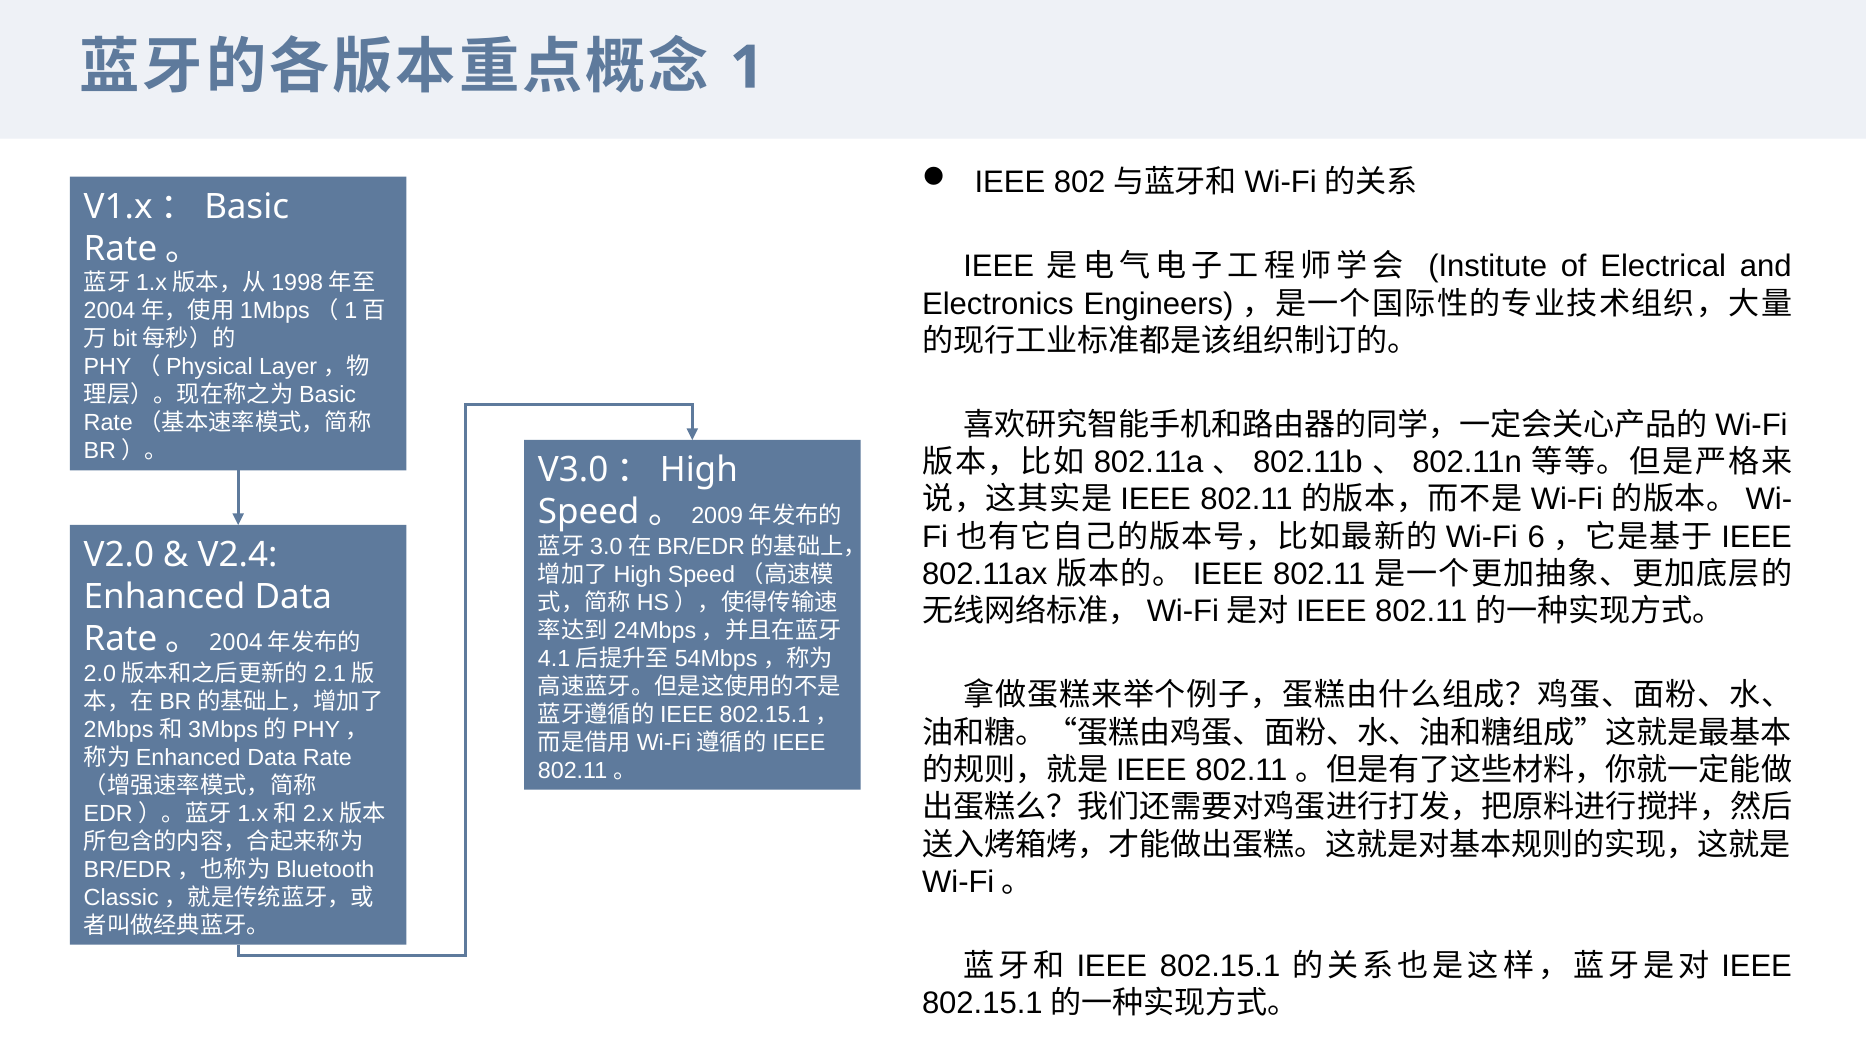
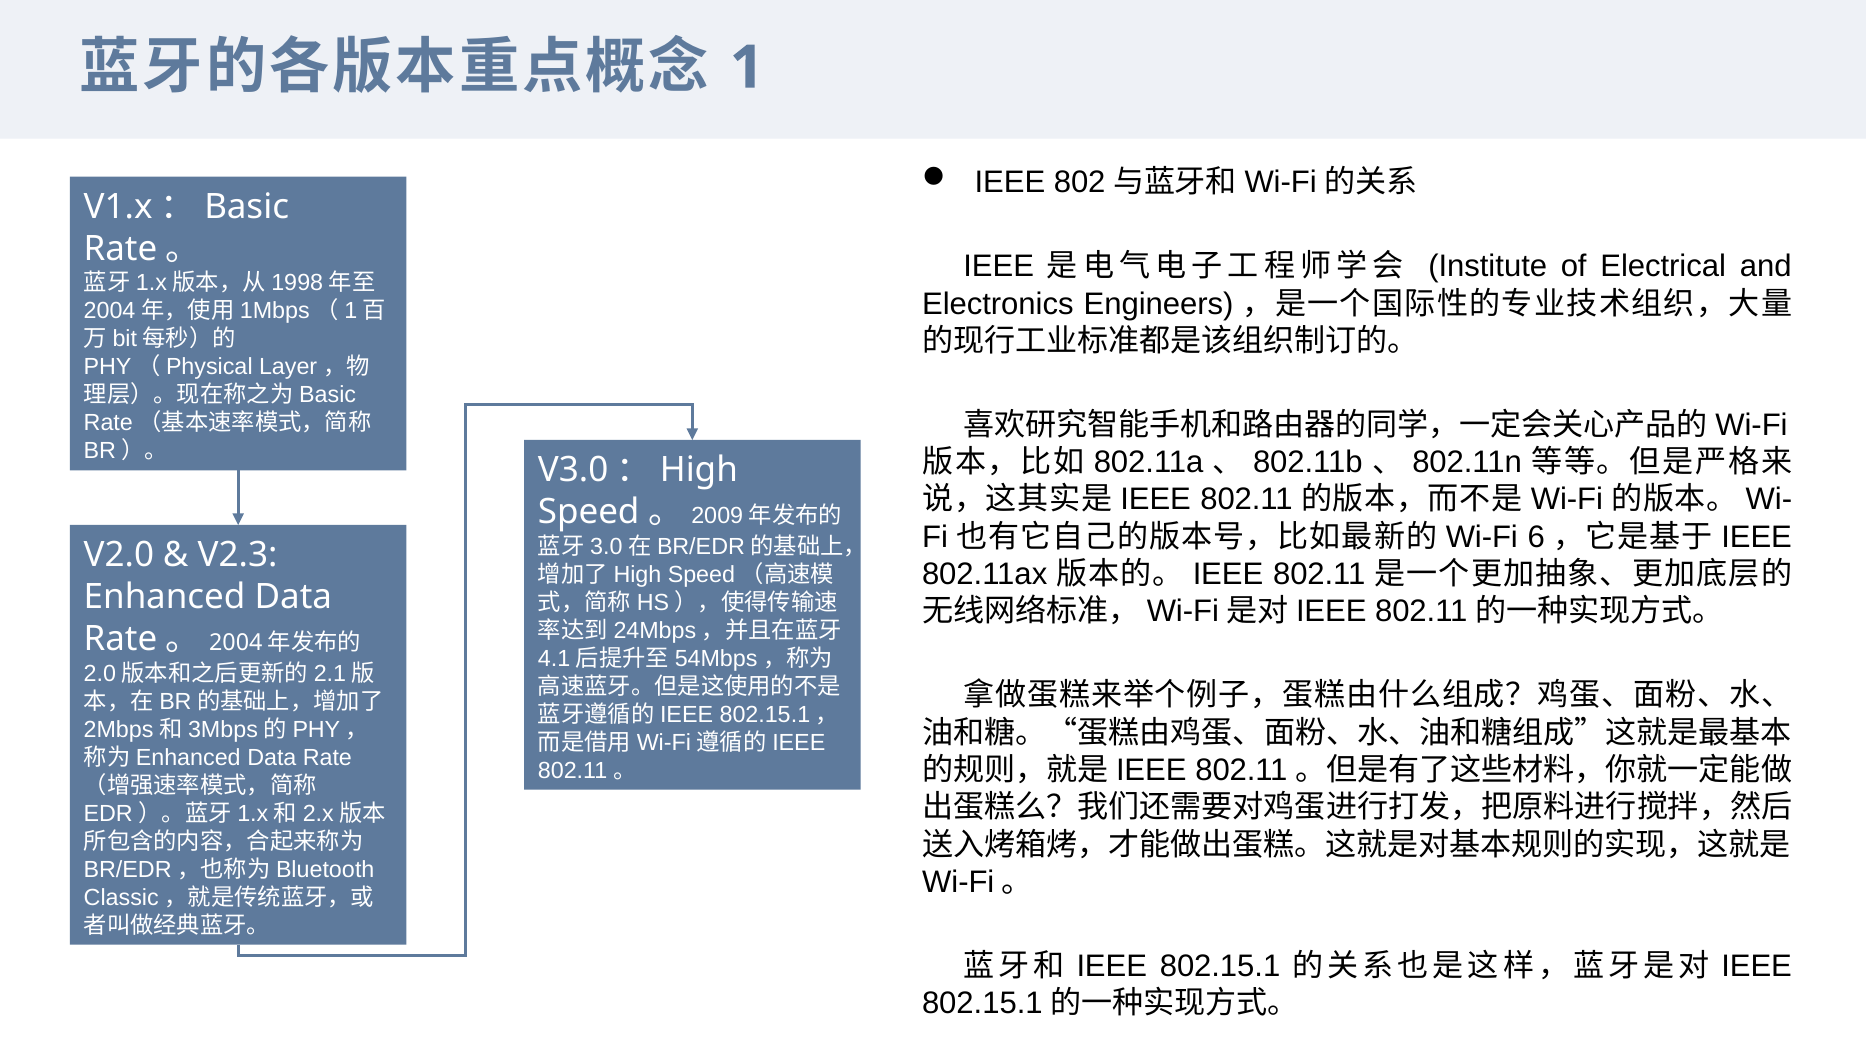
V2.4: V2.4 -> V2.3 (238, 555)
